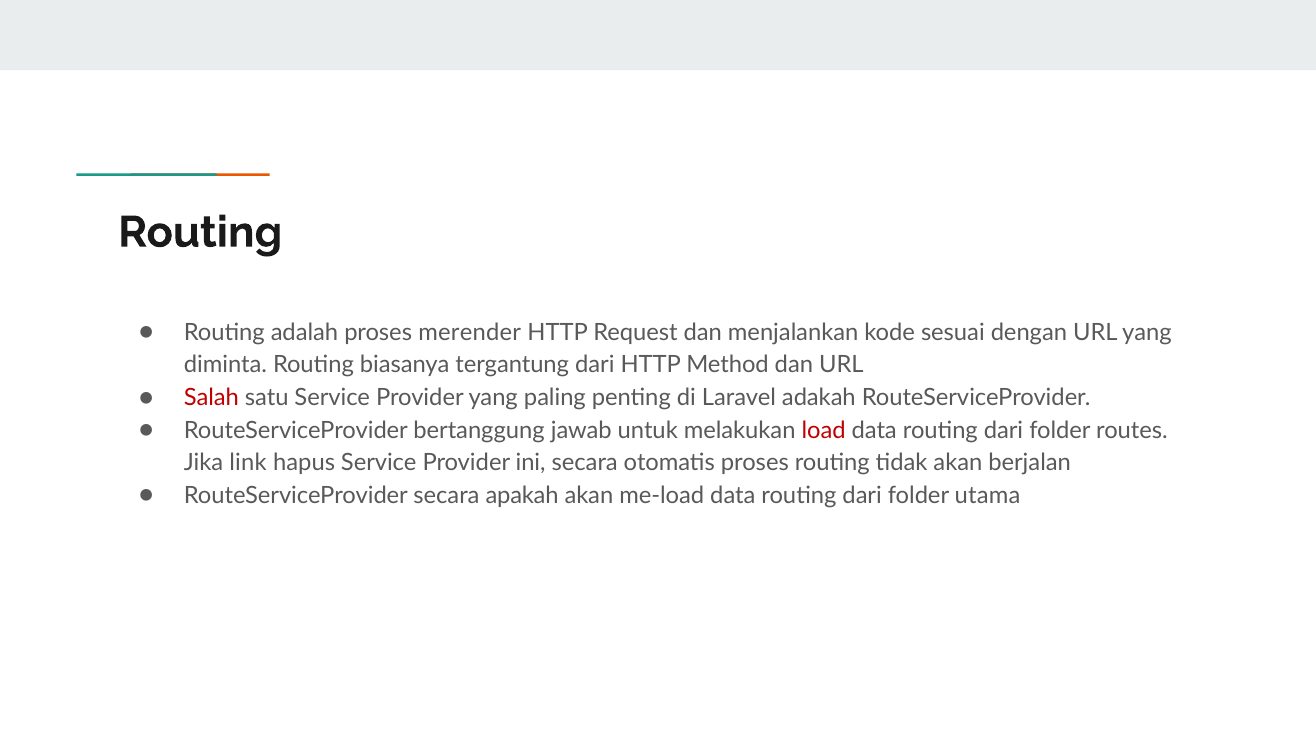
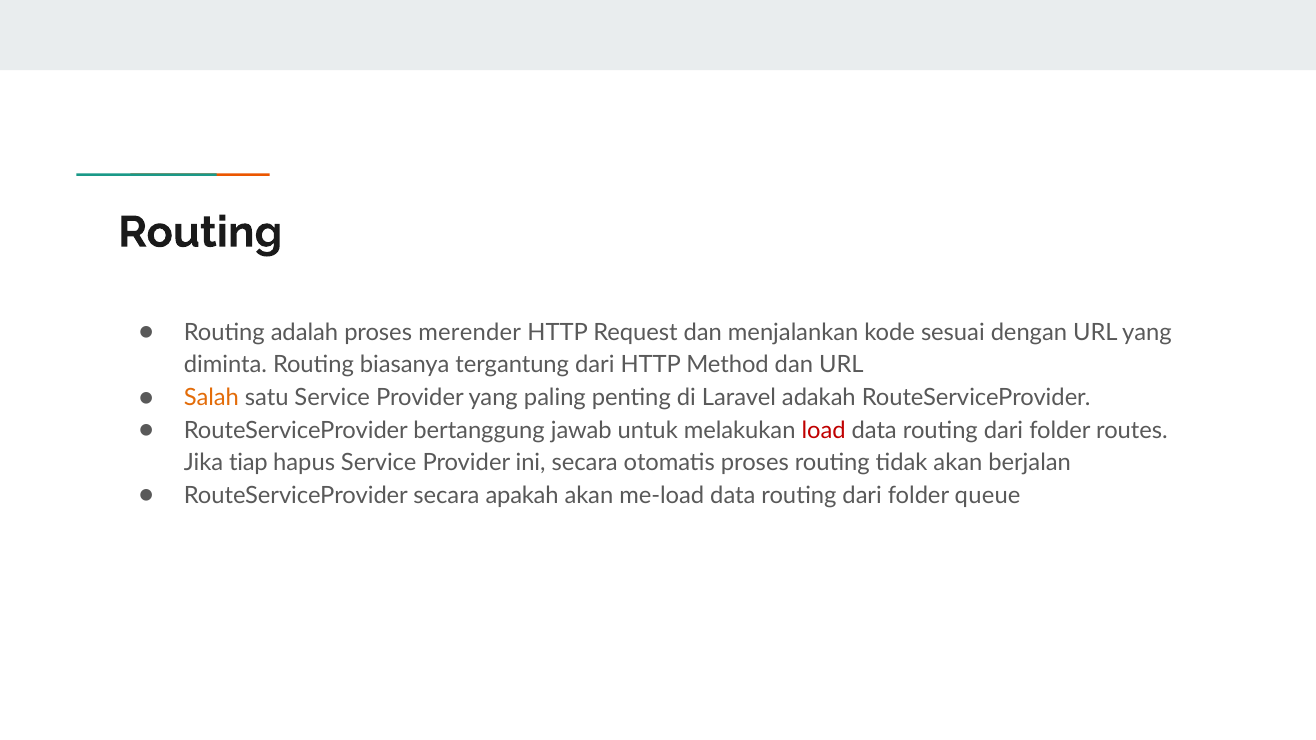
Salah colour: red -> orange (211, 398)
link: link -> tiap (248, 463)
utama: utama -> queue (988, 496)
